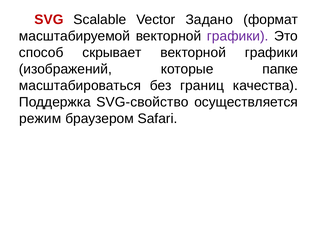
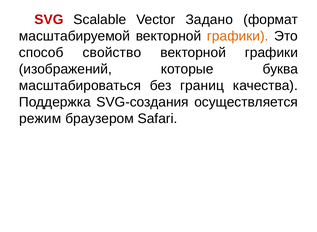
графики colour: purple -> orange (238, 36)
скрывает: скрывает -> свойство (112, 53)
папке: папке -> буква (280, 69)
SVG-свойство: SVG-свойство -> SVG-создания (143, 102)
